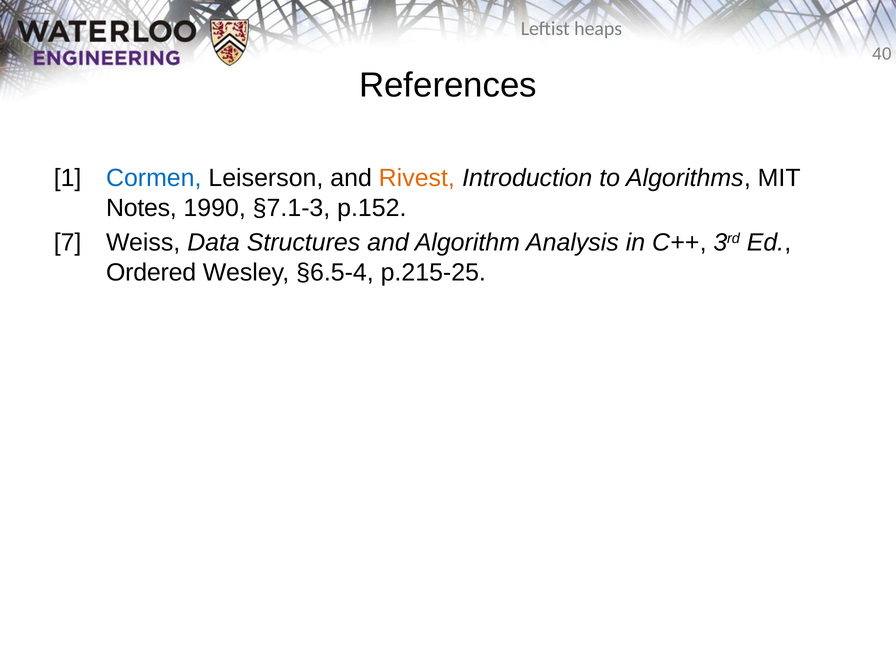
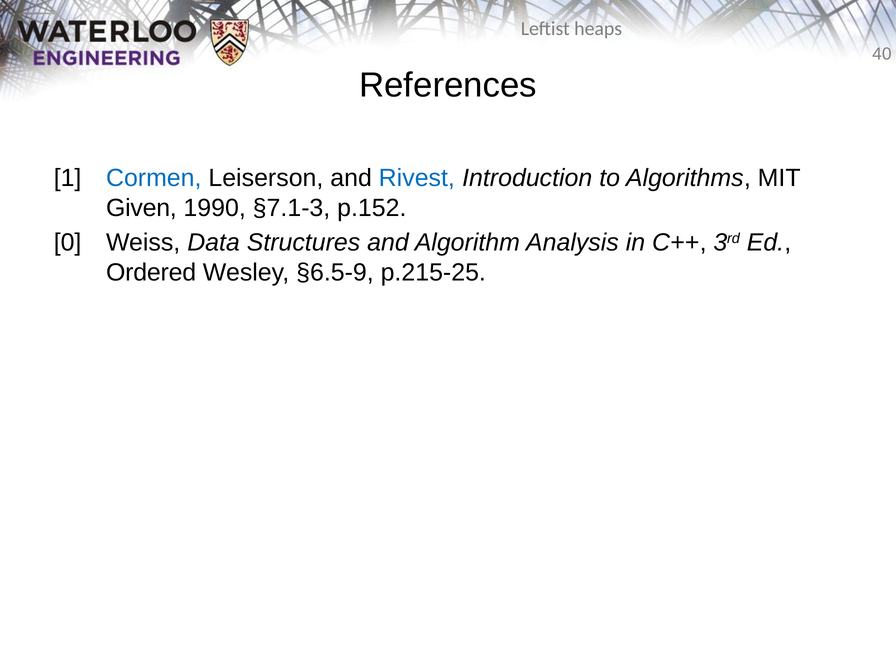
Rivest colour: orange -> blue (417, 178)
Notes: Notes -> Given (141, 208)
7: 7 -> 0 (68, 243)
§6.5-4: §6.5-4 -> §6.5-9 (335, 273)
